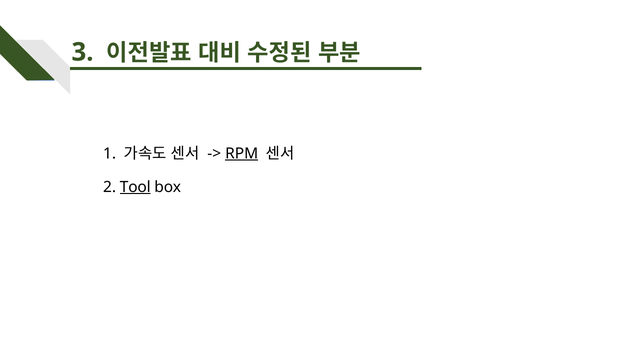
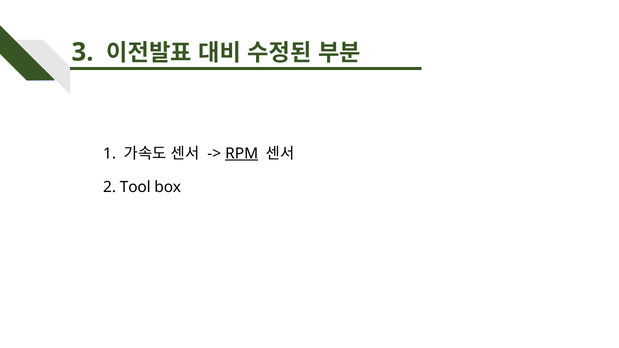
Tool underline: present -> none (135, 187)
